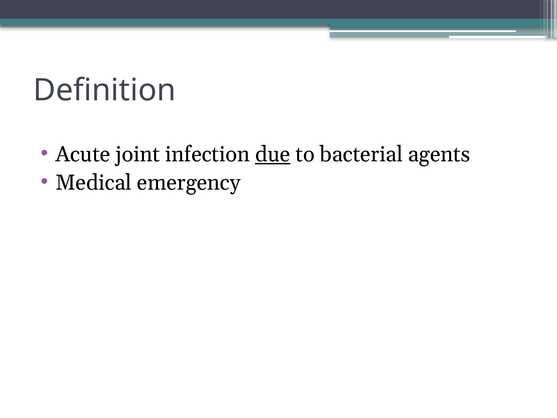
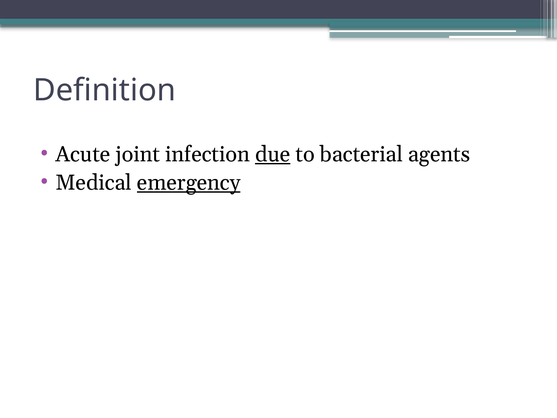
emergency underline: none -> present (189, 183)
